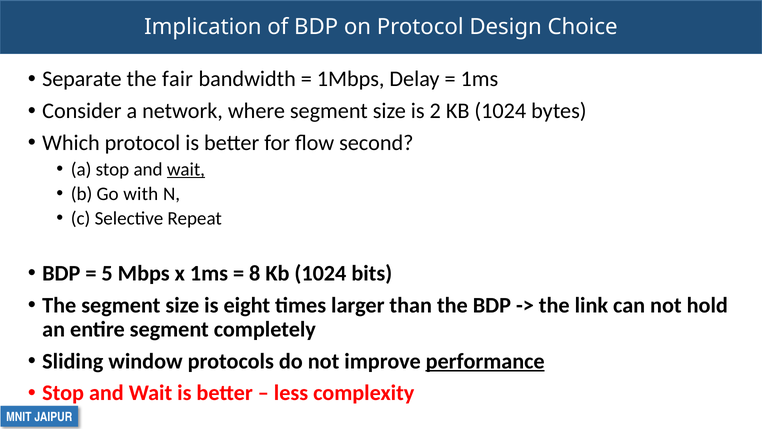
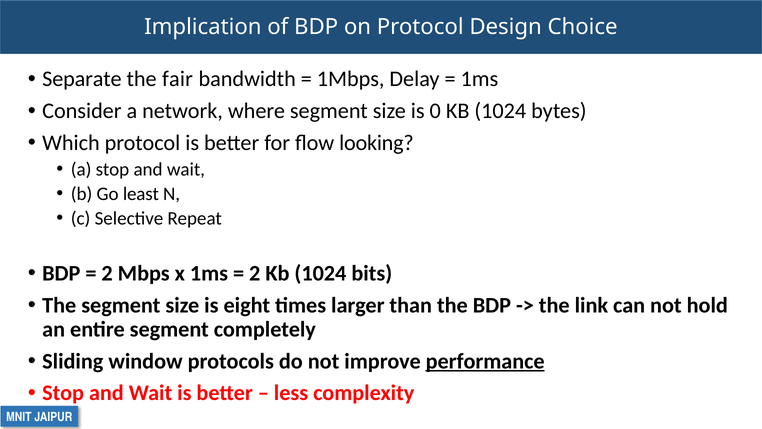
2: 2 -> 0 (435, 111)
second: second -> looking (376, 143)
wait underline: present -> none (186, 169)
with: with -> least (141, 194)
5: 5 -> 2 (107, 273)
8: 8 -> 2 (255, 273)
